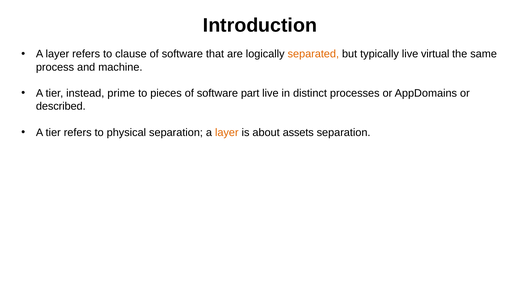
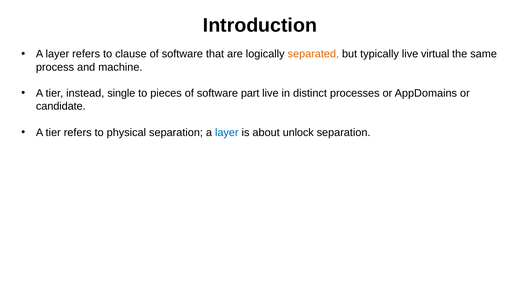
prime: prime -> single (121, 93)
described: described -> candidate (61, 106)
layer colour: orange -> blue (227, 132)
assets: assets -> unlock (298, 132)
